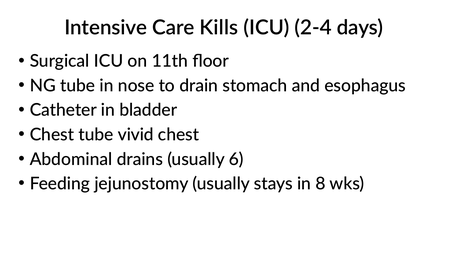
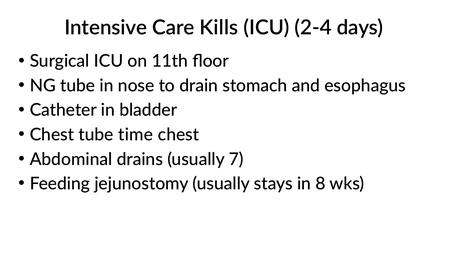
vivid: vivid -> time (136, 135)
6: 6 -> 7 (236, 159)
